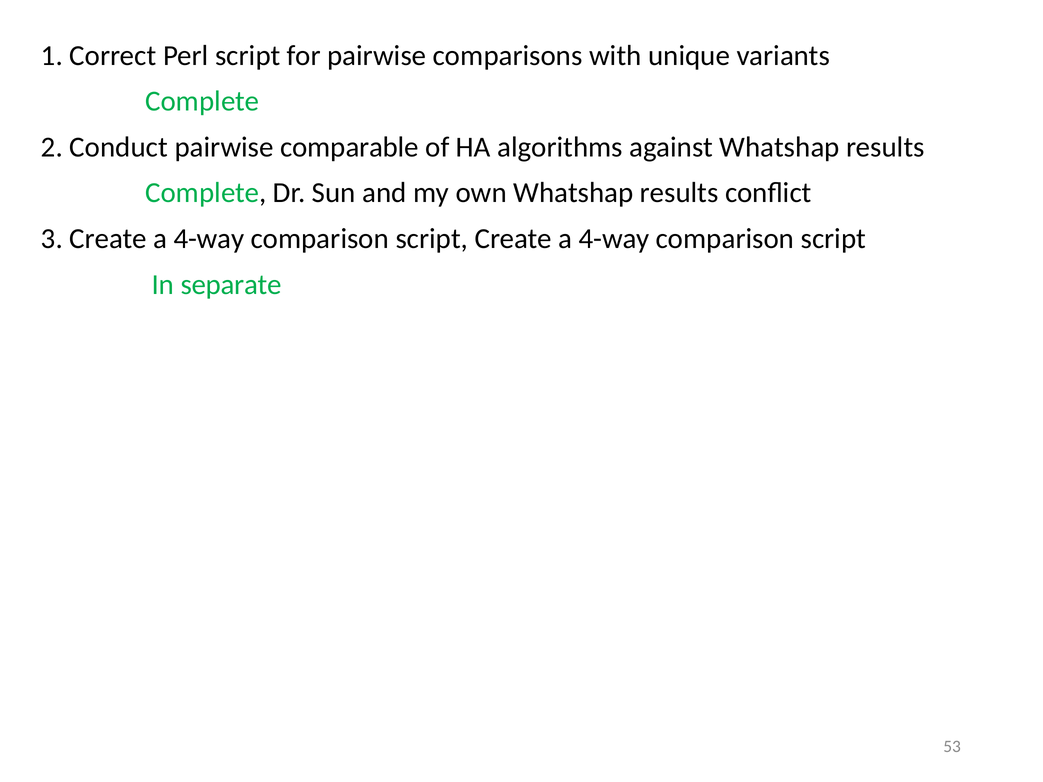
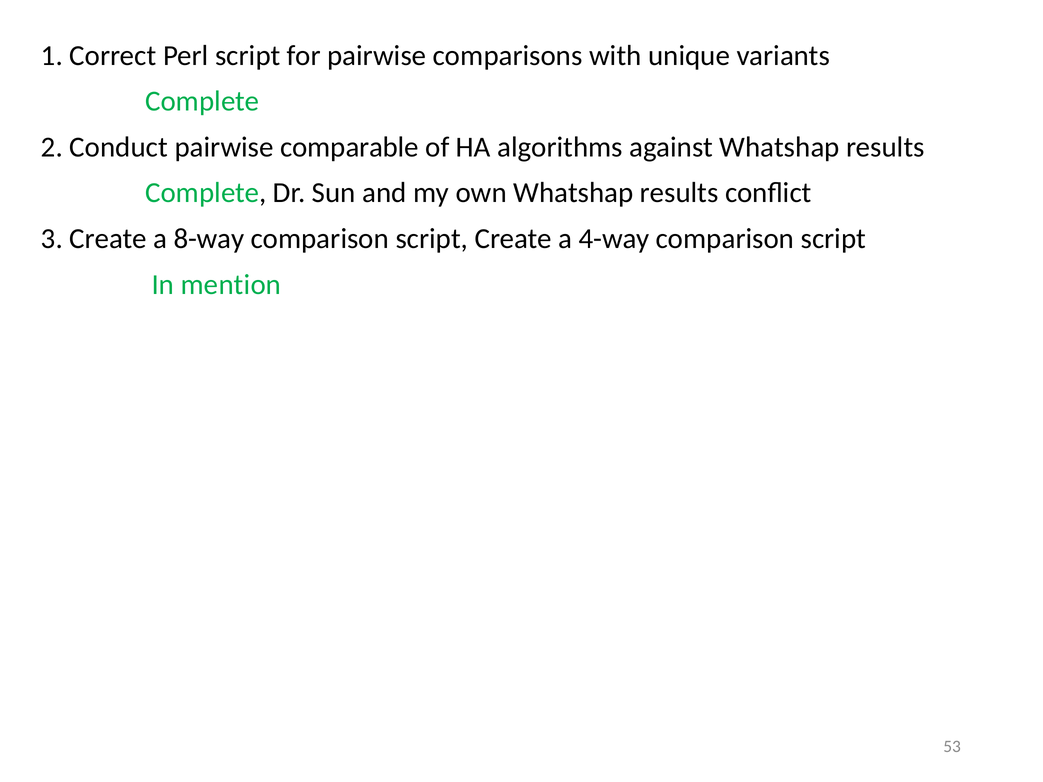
3 Create a 4-way: 4-way -> 8-way (209, 239)
separate: separate -> mention (231, 285)
